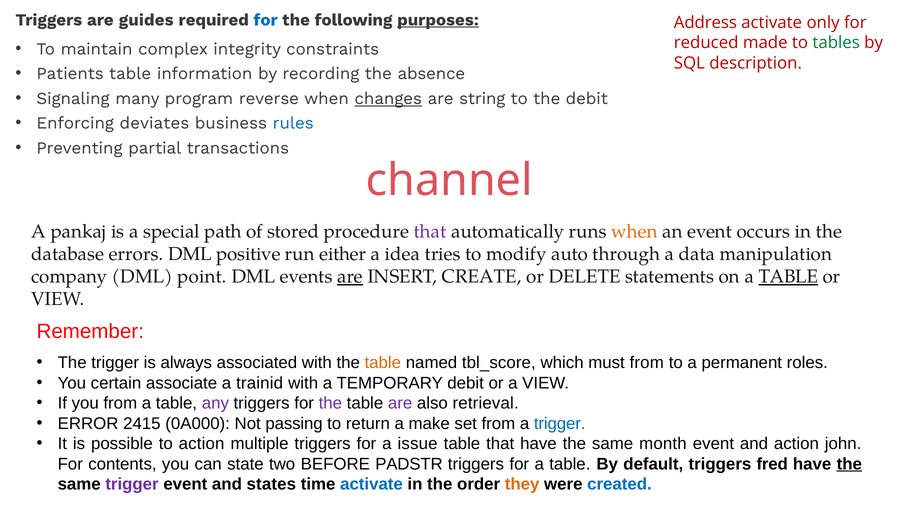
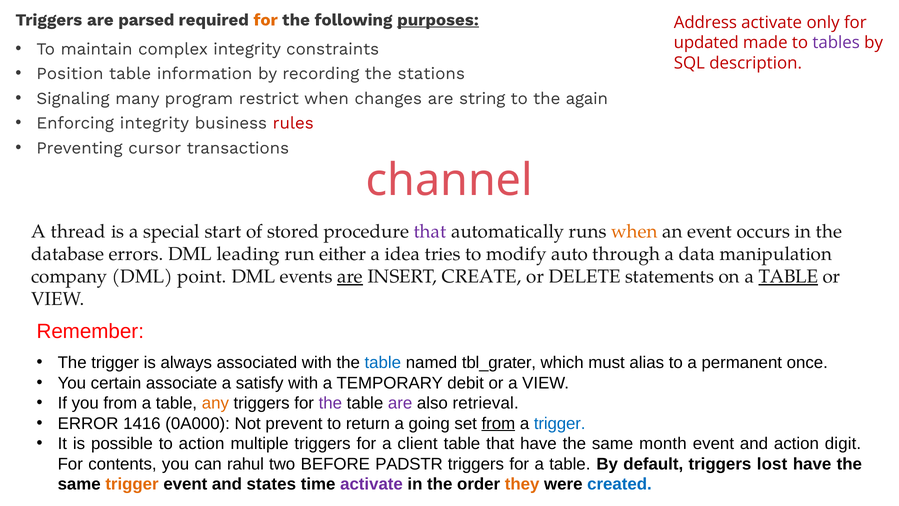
guides: guides -> parsed (146, 20)
for colour: blue -> orange (266, 20)
reduced: reduced -> updated (706, 43)
tables colour: green -> purple (836, 43)
Patients: Patients -> Position (70, 74)
absence: absence -> stations (431, 74)
reverse: reverse -> restrict (269, 98)
changes underline: present -> none (388, 98)
the debit: debit -> again (587, 98)
Enforcing deviates: deviates -> integrity (154, 123)
rules colour: blue -> red (293, 123)
partial: partial -> cursor (155, 148)
pankaj: pankaj -> thread (78, 232)
path: path -> start (223, 232)
positive: positive -> leading (248, 254)
table colour: orange -> blue (383, 363)
tbl_score: tbl_score -> tbl_grater (499, 363)
must from: from -> alias (647, 363)
roles: roles -> once (807, 363)
trainid: trainid -> satisfy (260, 383)
any colour: purple -> orange (215, 403)
2415: 2415 -> 1416 (142, 423)
passing: passing -> prevent (294, 423)
make: make -> going (429, 423)
from underline: none -> present (498, 423)
issue: issue -> client (418, 443)
john: john -> digit (843, 443)
state: state -> rahul (246, 464)
fred: fred -> lost (772, 464)
the underline: present -> none (849, 464)
trigger colour: purple -> orange (132, 484)
activate colour: blue -> purple (371, 484)
